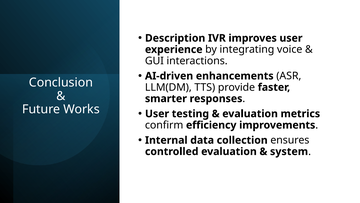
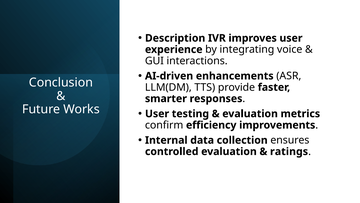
system: system -> ratings (289, 151)
